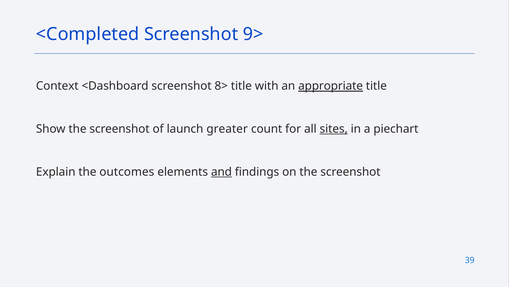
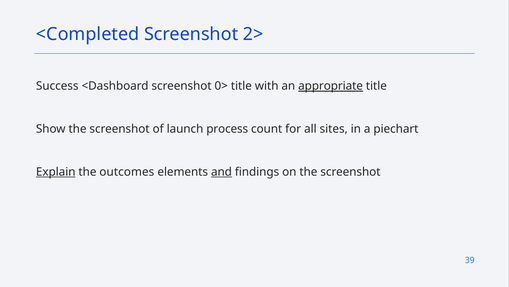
9>: 9> -> 2> (253, 34)
Context: Context -> Success (57, 86)
8>: 8> -> 0> (221, 86)
greater: greater -> process (227, 129)
sites underline: present -> none (334, 129)
Explain underline: none -> present (56, 172)
